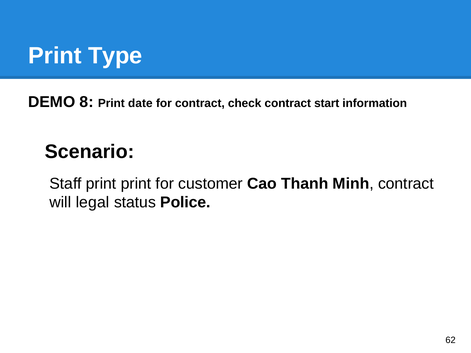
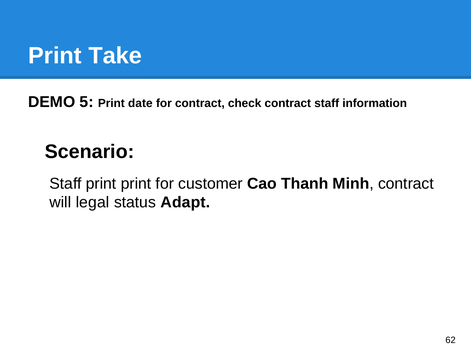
Type: Type -> Take (115, 56)
8: 8 -> 5 (87, 102)
contract start: start -> staff (327, 103)
Police: Police -> Adapt (185, 203)
